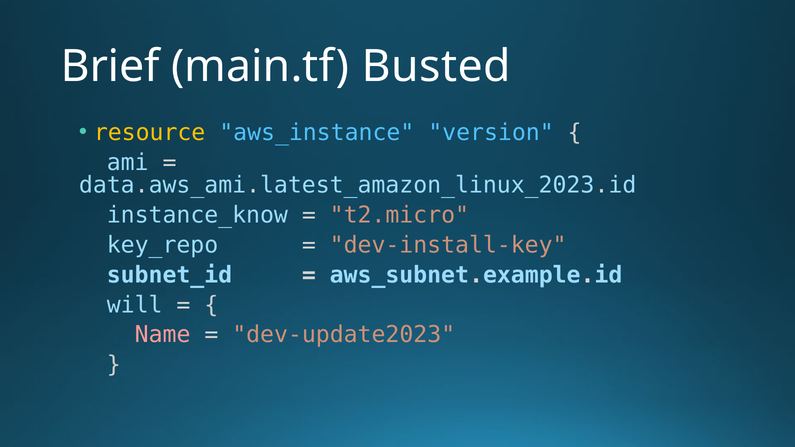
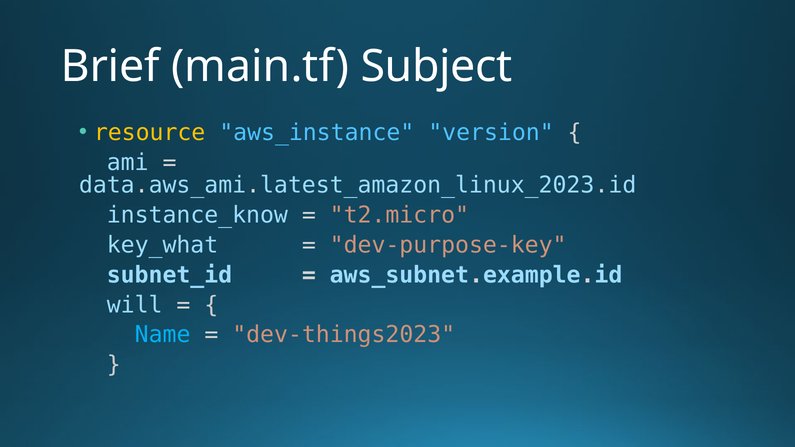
Busted: Busted -> Subject (437, 67)
key_repo: key_repo -> key_what (163, 245)
dev-install-key: dev-install-key -> dev-purpose-key (448, 245)
Name colour: pink -> light blue (163, 335)
dev-update2023: dev-update2023 -> dev-things2023 (344, 335)
